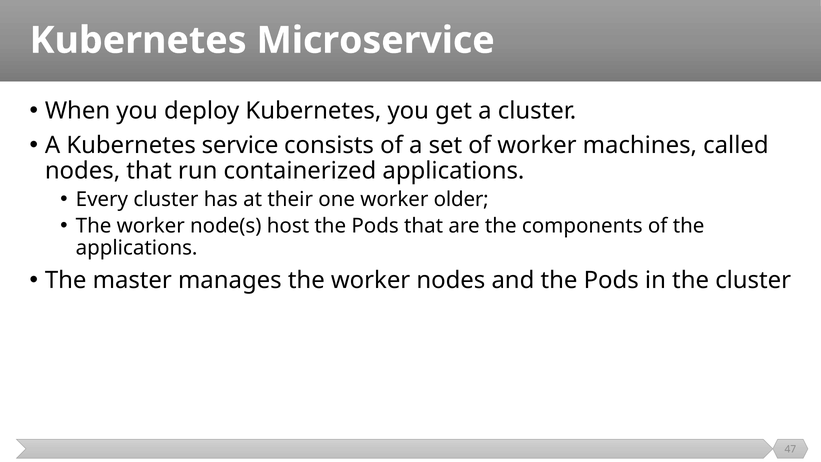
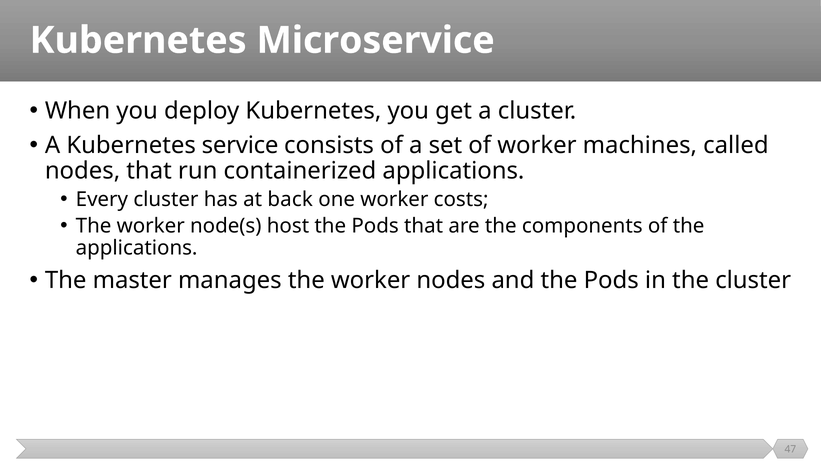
their: their -> back (290, 199)
older: older -> costs (461, 199)
